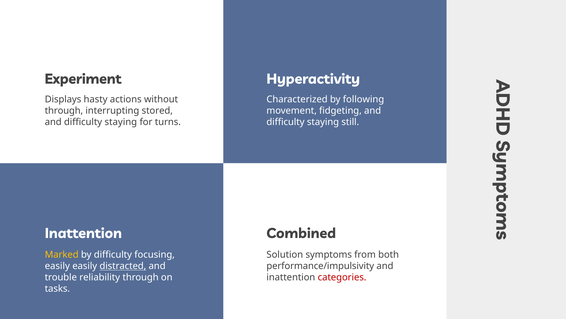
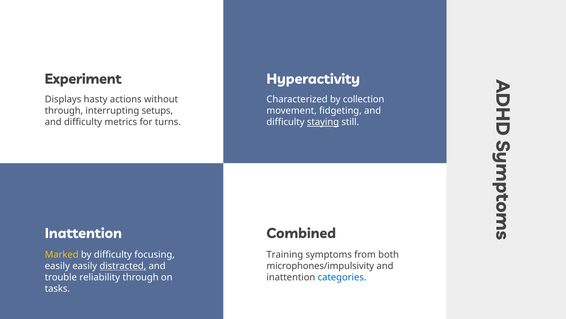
following: following -> collection (364, 99)
stored: stored -> setups (157, 111)
staying: staying -> metrics (121, 122)
staying underline: none -> present (323, 122)
Solution: Solution -> Training (285, 254)
performance/impulsivity: performance/impulsivity -> microphones/impulsivity (320, 266)
categories colour: red -> blue (342, 277)
